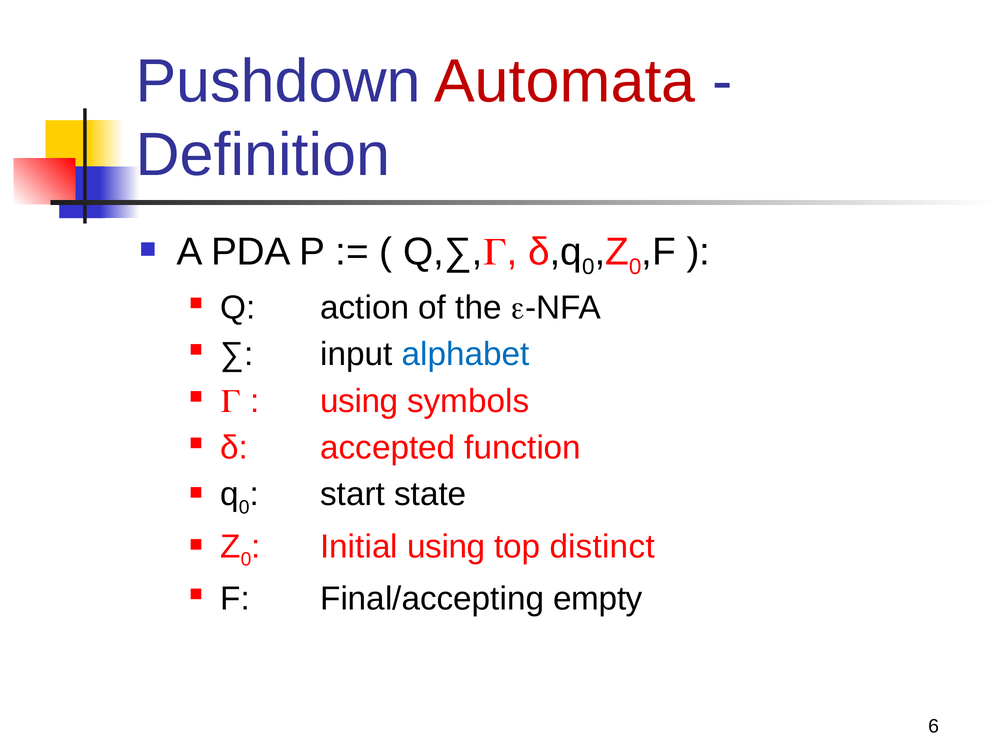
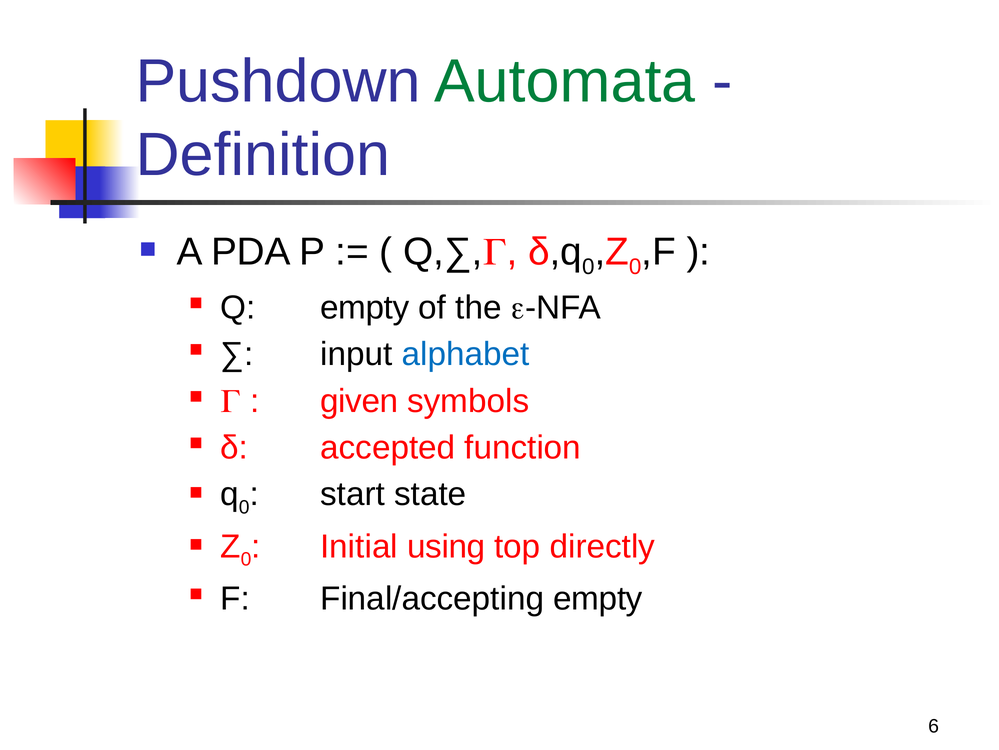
Automata colour: red -> green (565, 82)
Q action: action -> empty (365, 307)
using: using -> given (359, 401)
distinct: distinct -> directly (602, 546)
